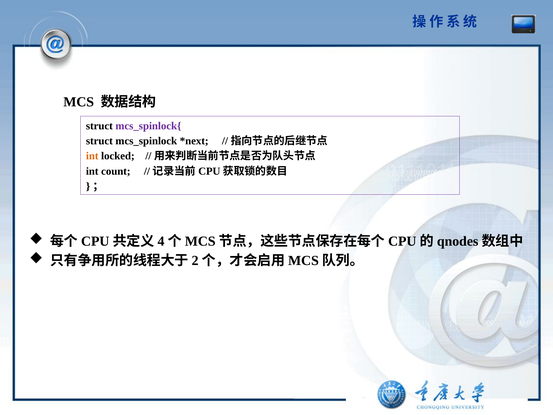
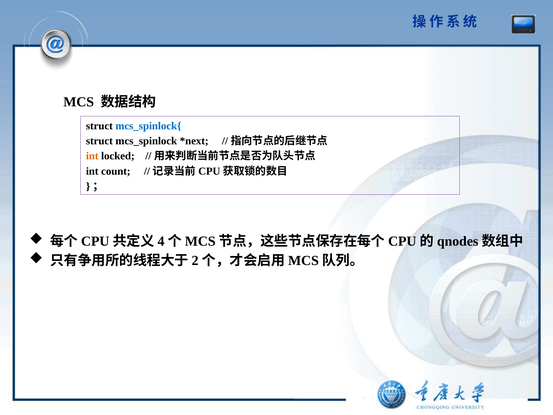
mcs_spinlock{ colour: purple -> blue (148, 126)
